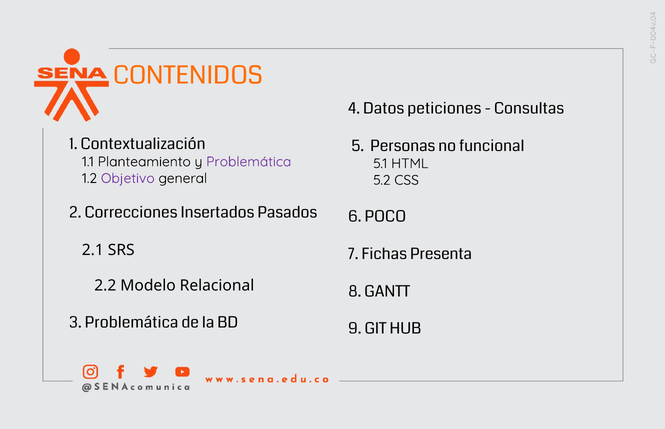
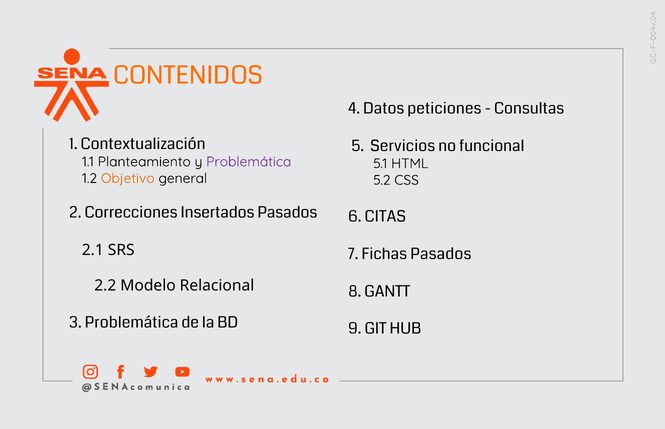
Personas: Personas -> Servicios (403, 146)
Objetivo colour: purple -> orange (128, 179)
POCO: POCO -> CITAS (385, 217)
Fichas Presenta: Presenta -> Pasados (441, 254)
